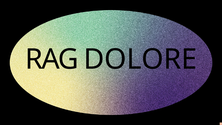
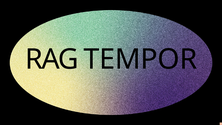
DOLORE: DOLORE -> TEMPOR (140, 59)
